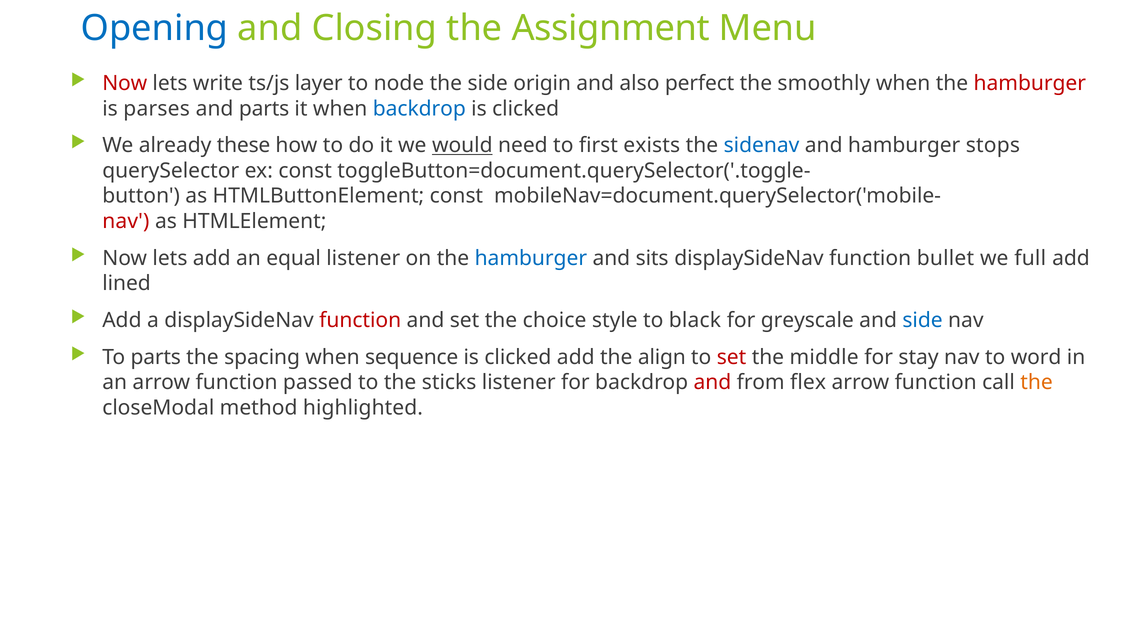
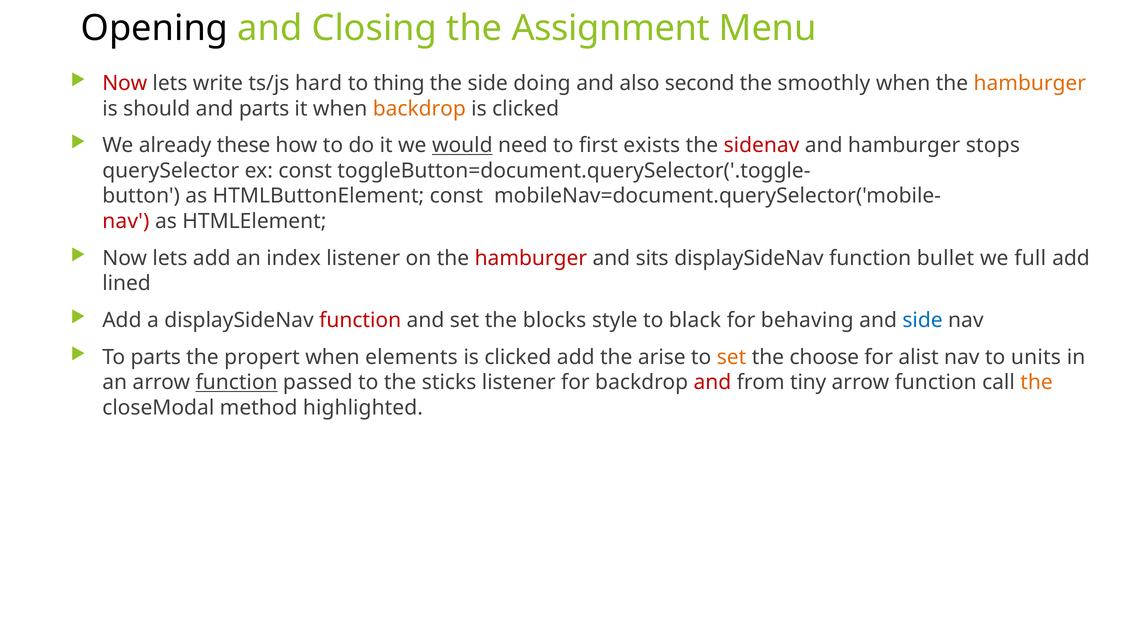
Opening colour: blue -> black (155, 28)
layer: layer -> hard (319, 83)
node: node -> thing (399, 83)
origin: origin -> doing (542, 83)
perfect: perfect -> second (700, 83)
hamburger colour: red -> orange (1030, 83)
parses: parses -> should (157, 109)
backdrop colour: blue -> orange (419, 109)
sidenav colour: blue -> red (762, 146)
equal: equal -> index (294, 258)
hamburger colour: blue -> red (531, 258)
choice: choice -> blocks (555, 320)
greyscale: greyscale -> behaving (807, 320)
spacing: spacing -> propert (262, 357)
sequence: sequence -> elements (411, 357)
align: align -> arise (662, 357)
set colour: red -> orange (732, 357)
middle: middle -> choose (824, 357)
stay: stay -> alist (919, 357)
word: word -> units (1036, 357)
function underline: none -> present (237, 383)
flex: flex -> tiny (808, 383)
